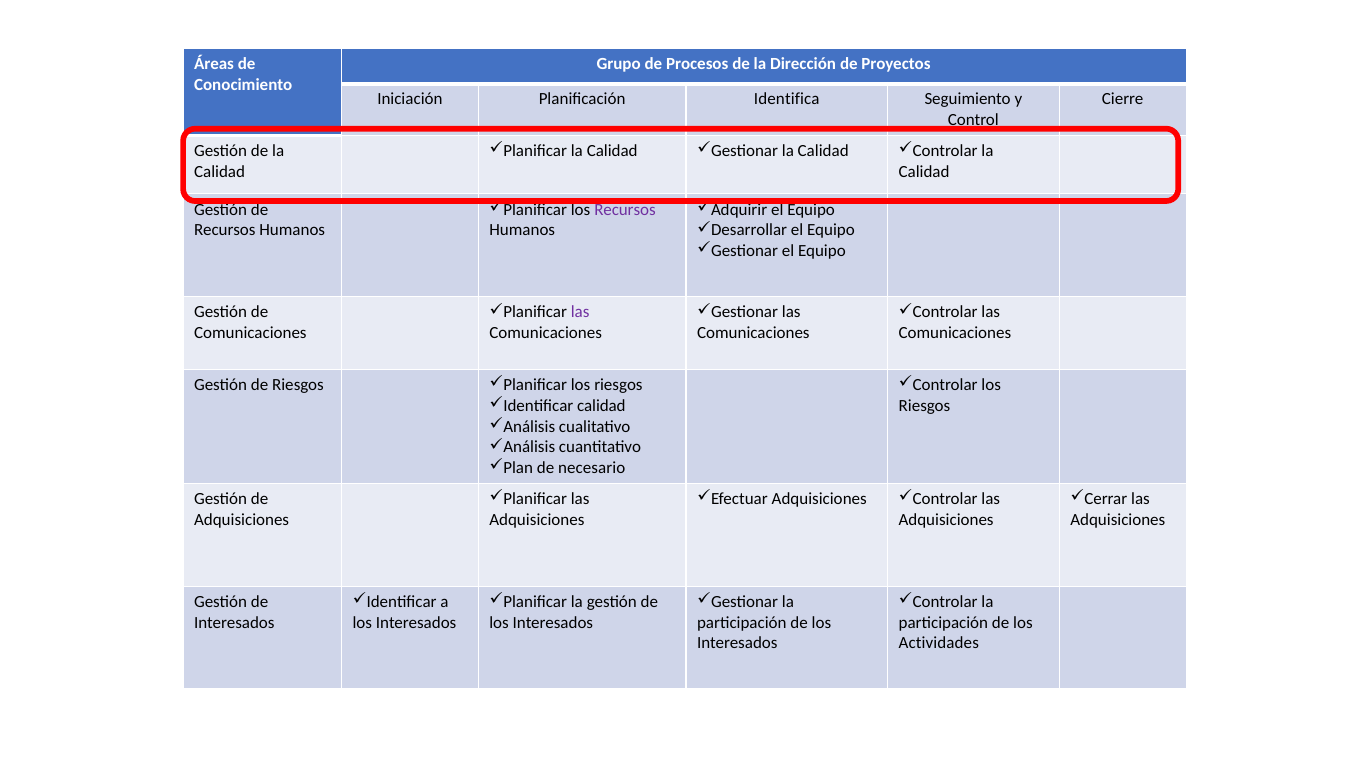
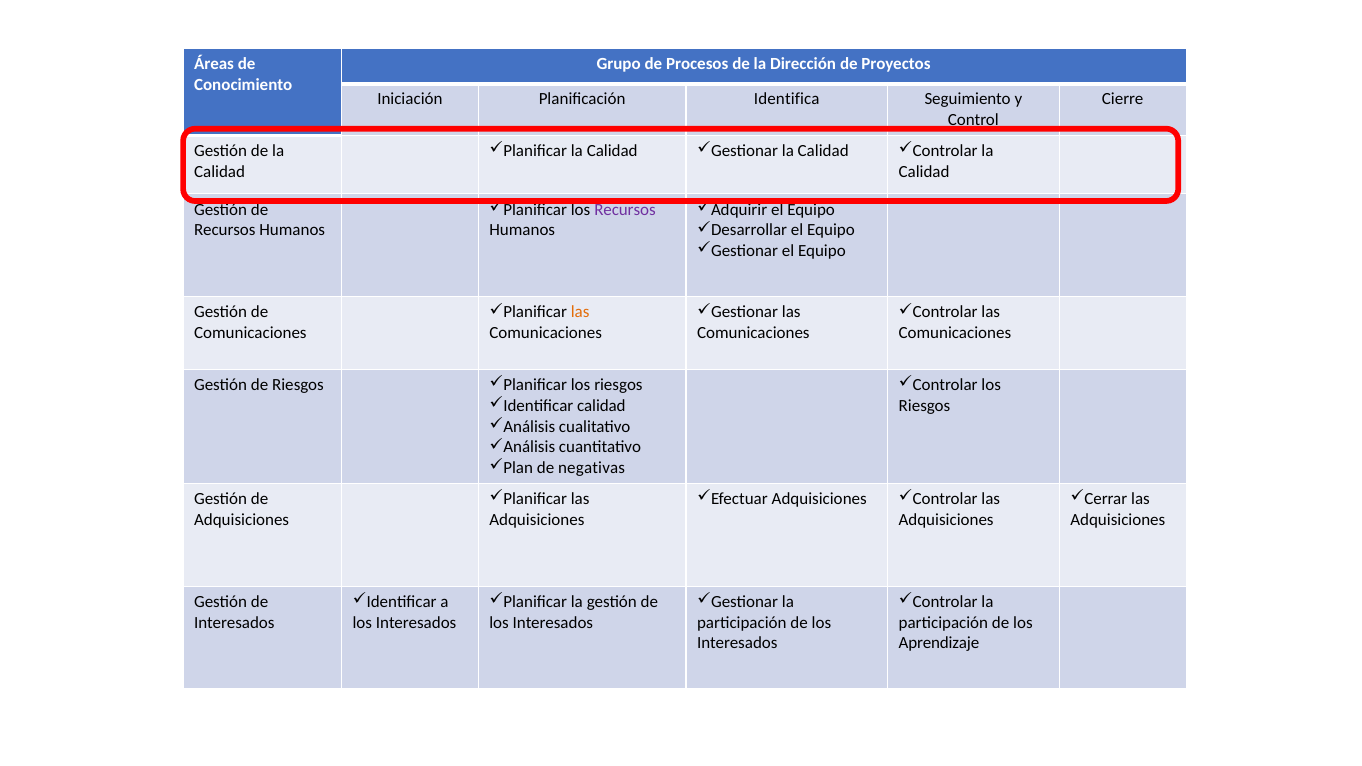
las colour: purple -> orange (580, 312)
necesario: necesario -> negativas (592, 468)
Actividades: Actividades -> Aprendizaje (939, 643)
